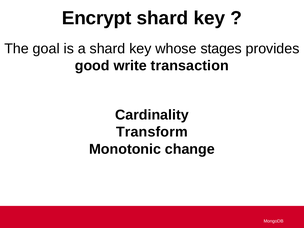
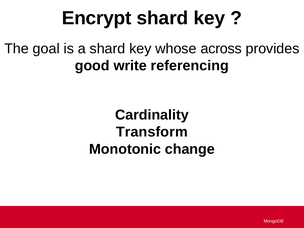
stages: stages -> across (221, 49)
transaction: transaction -> referencing (190, 66)
